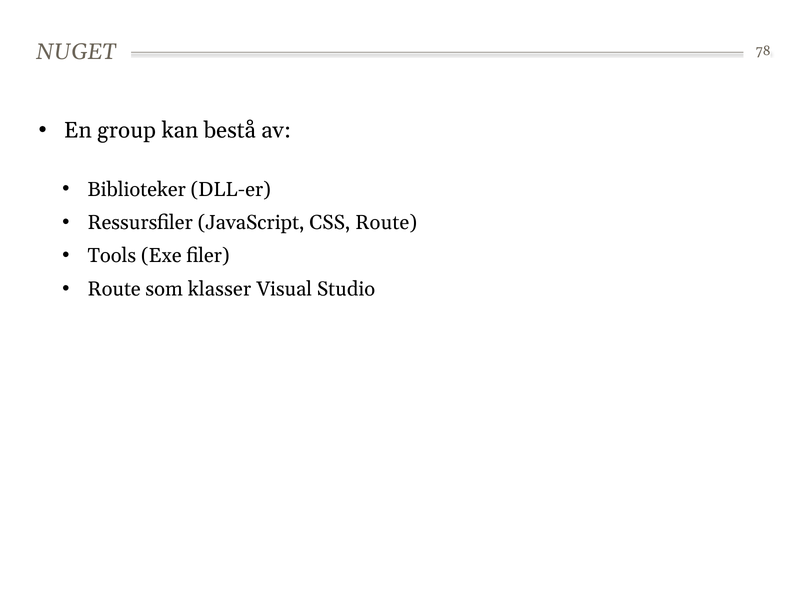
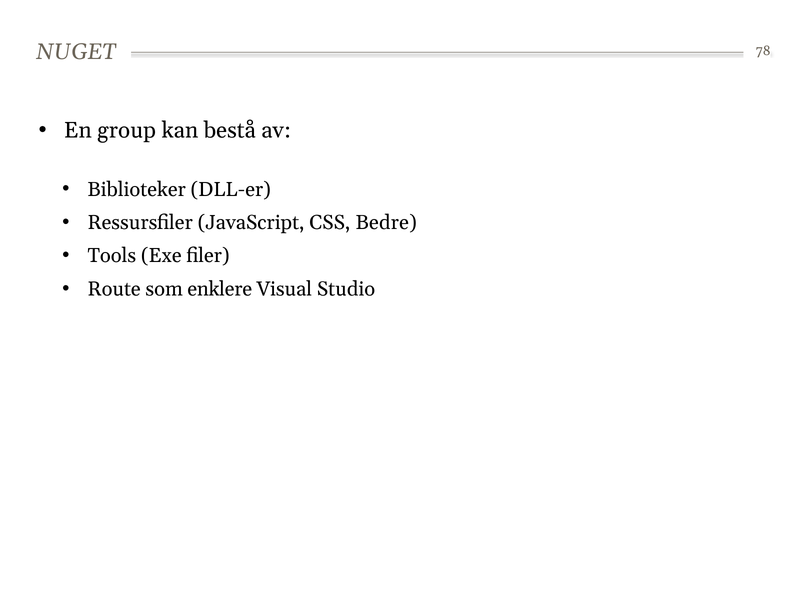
CSS Route: Route -> Bedre (386, 223)
klasser: klasser -> enklere (220, 289)
